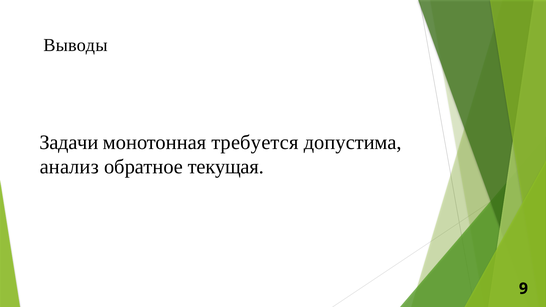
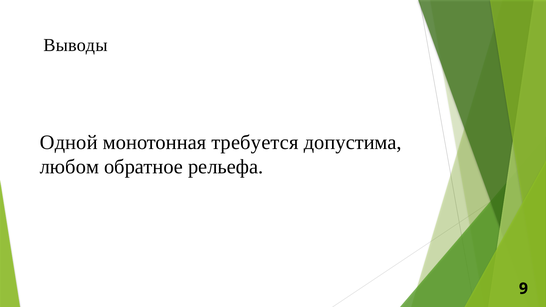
Задачи: Задачи -> Одной (69, 142)
анализ: анализ -> любом (69, 167)
текущая: текущая -> рельефа (226, 167)
